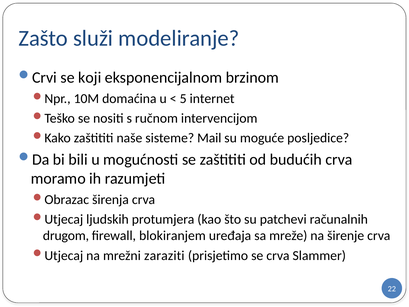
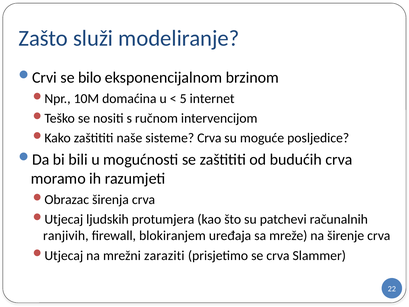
koji: koji -> bilo (90, 77)
sisteme Mail: Mail -> Crva (209, 138)
drugom: drugom -> ranjivih (66, 236)
